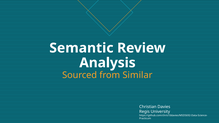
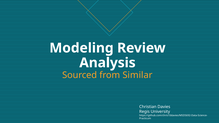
Semantic: Semantic -> Modeling (81, 48)
